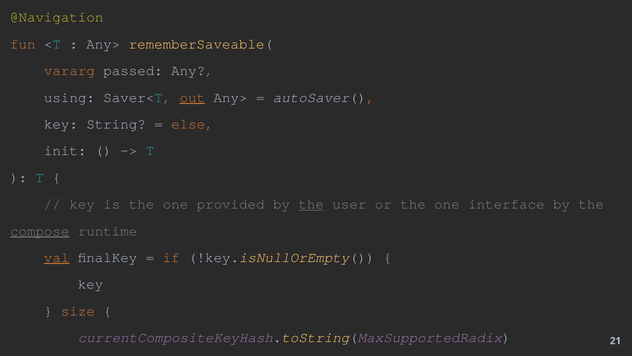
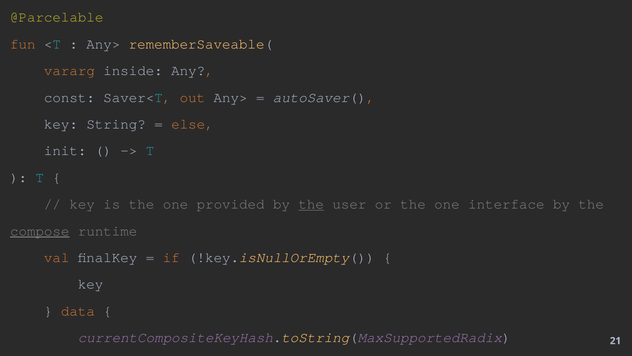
@Navigation: @Navigation -> @Parcelable (57, 17)
passed: passed -> inside (133, 71)
using: using -> const (69, 97)
out underline: present -> none (192, 97)
val underline: present -> none (57, 257)
size: size -> data (78, 311)
